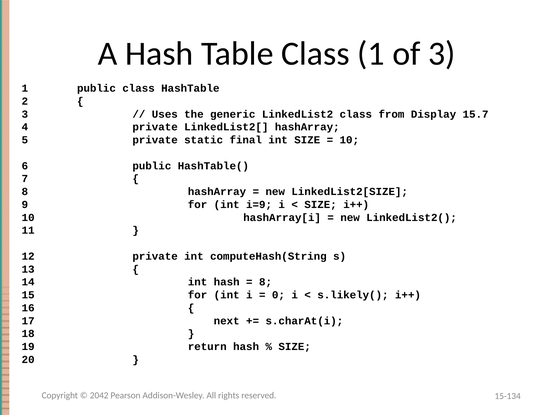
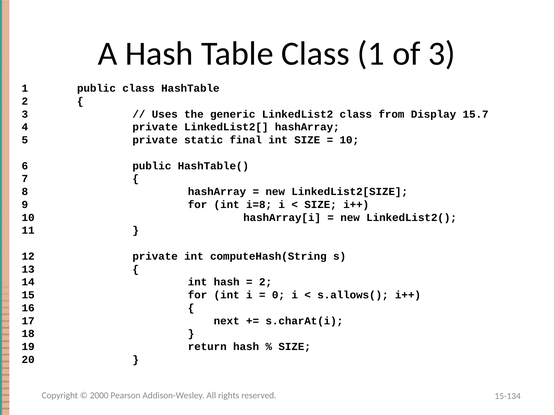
i=9: i=9 -> i=8 (259, 205)
8: 8 -> 2 (266, 282)
s.likely(: s.likely( -> s.allows( (353, 295)
2042: 2042 -> 2000 (99, 396)
